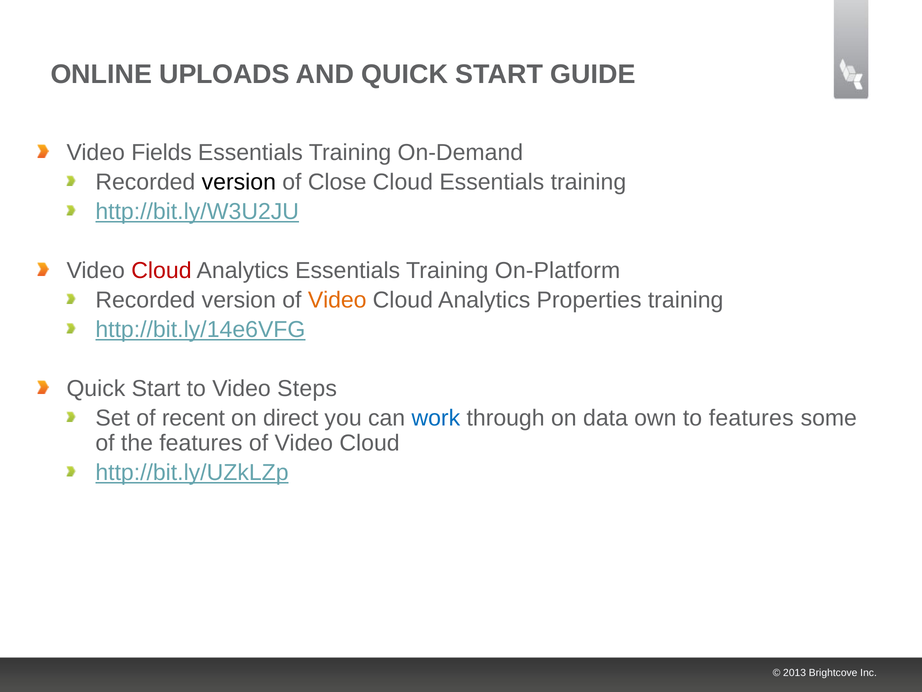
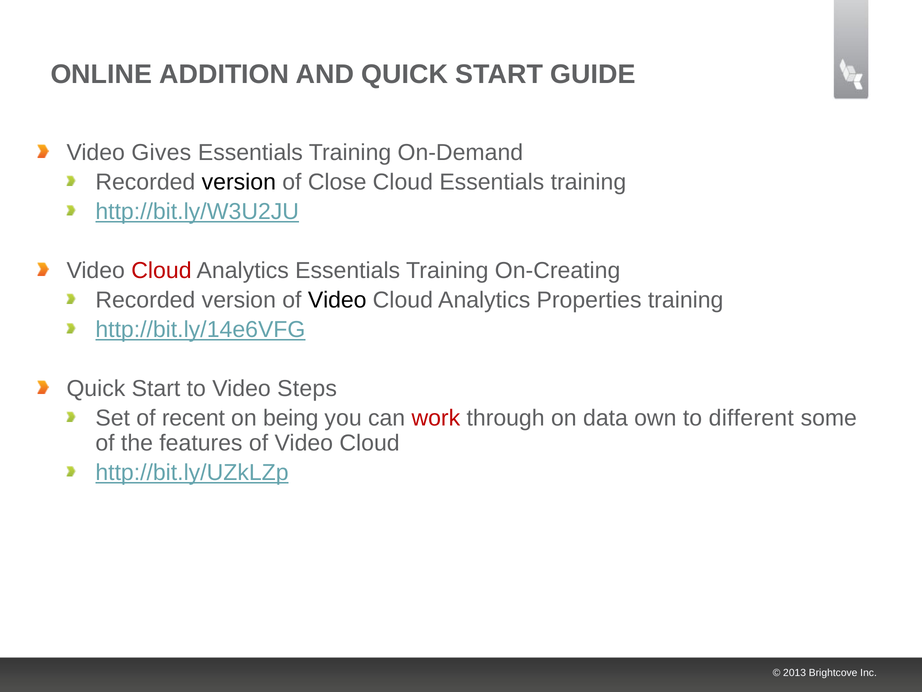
UPLOADS: UPLOADS -> ADDITION (224, 75)
Fields: Fields -> Gives (161, 152)
On-Platform: On-Platform -> On-Creating (558, 270)
Video colour: orange -> black (337, 300)
direct: direct -> being (291, 418)
work colour: blue -> red (436, 418)
to features: features -> different (751, 418)
